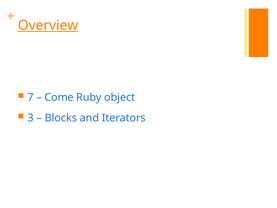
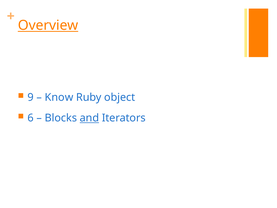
7: 7 -> 9 (31, 97)
Come: Come -> Know (59, 97)
3: 3 -> 6 (31, 118)
and underline: none -> present (89, 118)
